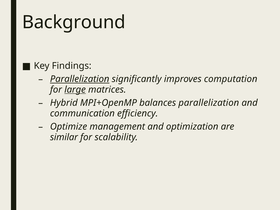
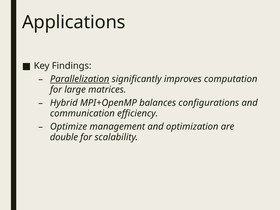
Background: Background -> Applications (74, 22)
large underline: present -> none (75, 90)
balances parallelization: parallelization -> configurations (209, 103)
similar: similar -> double (64, 137)
